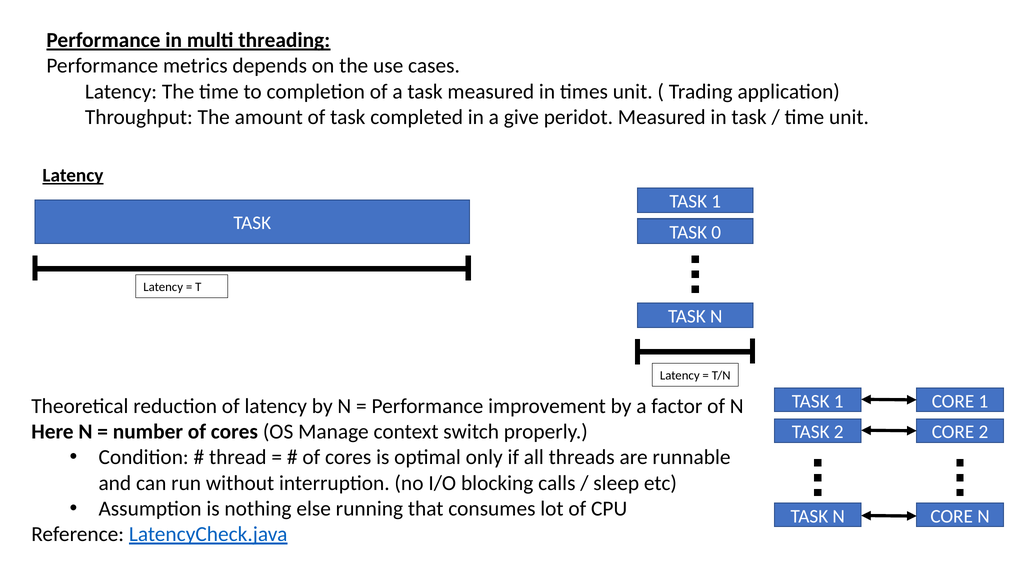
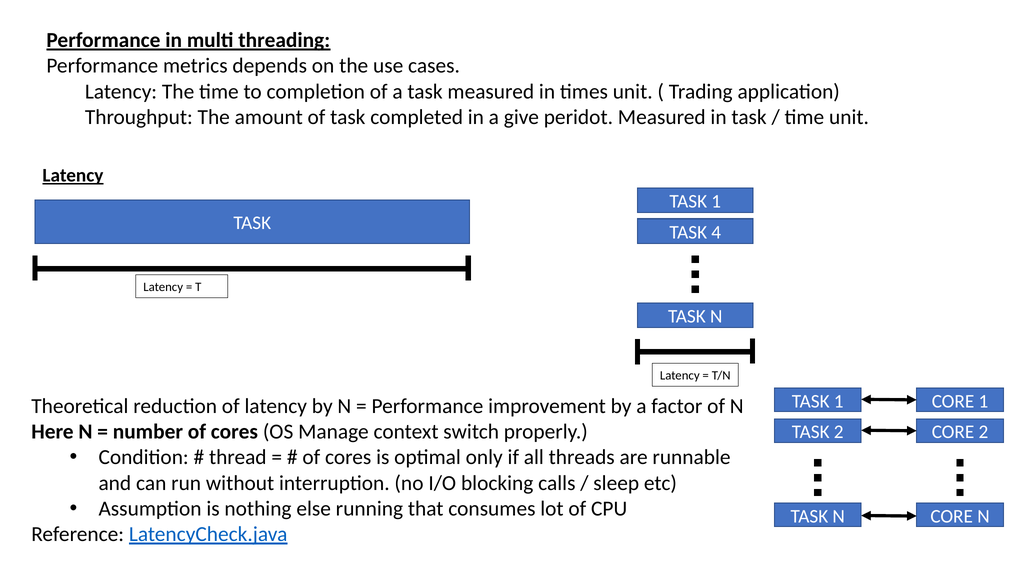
0: 0 -> 4 (716, 232)
